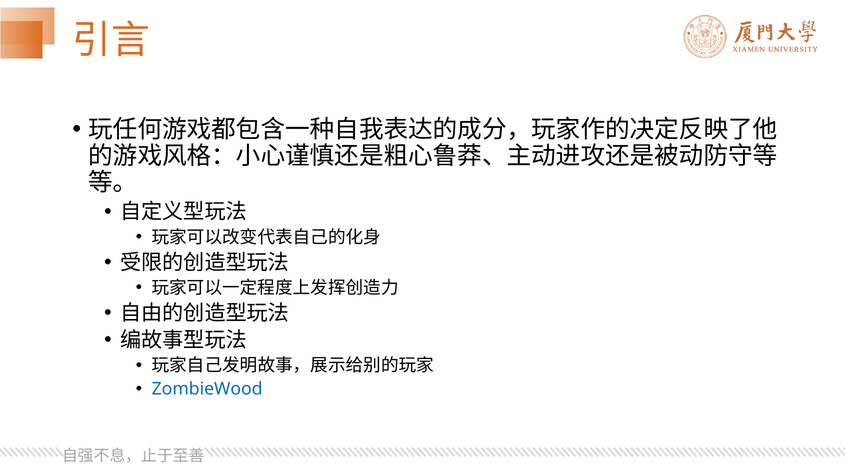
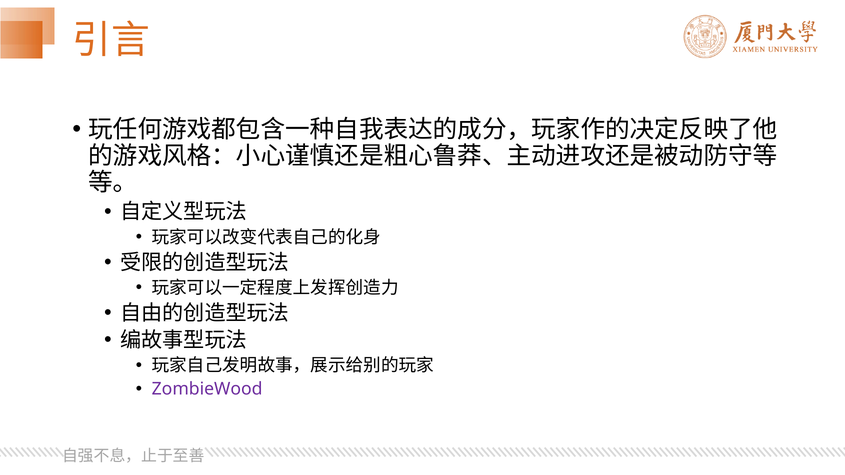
ZombieWood colour: blue -> purple (207, 389)
